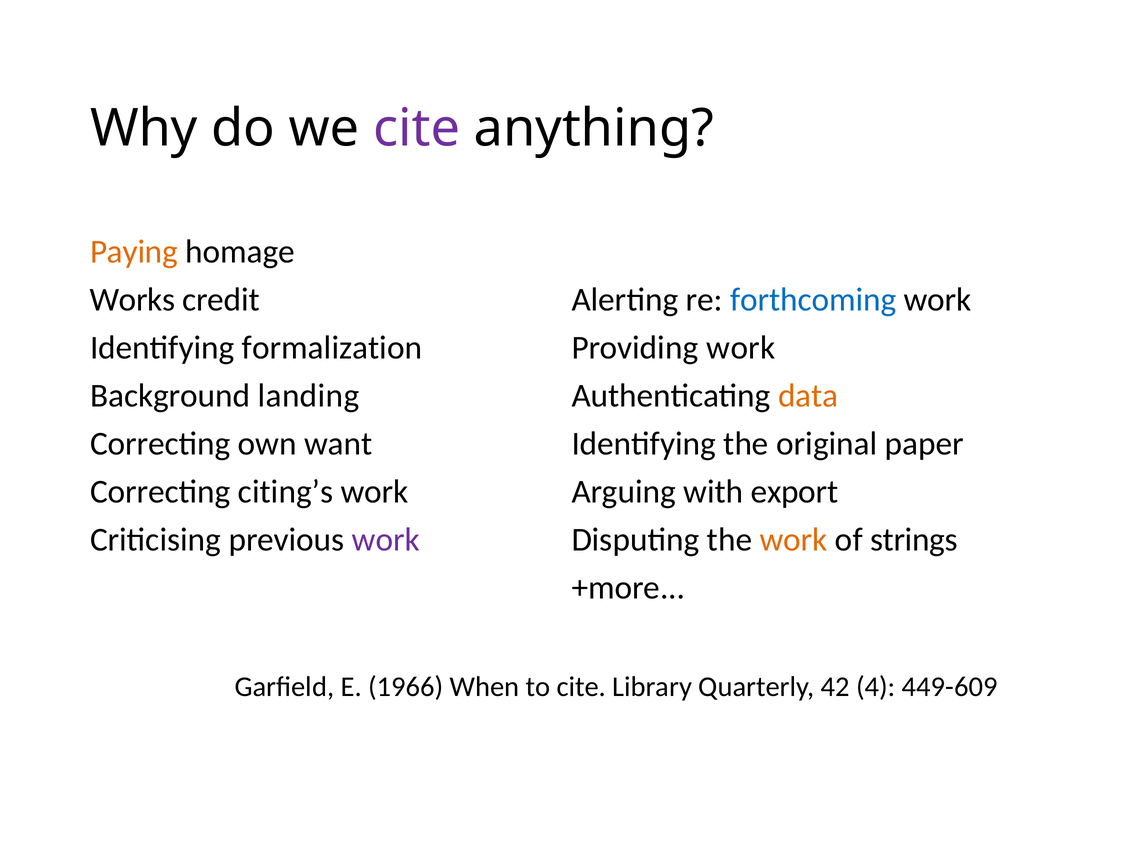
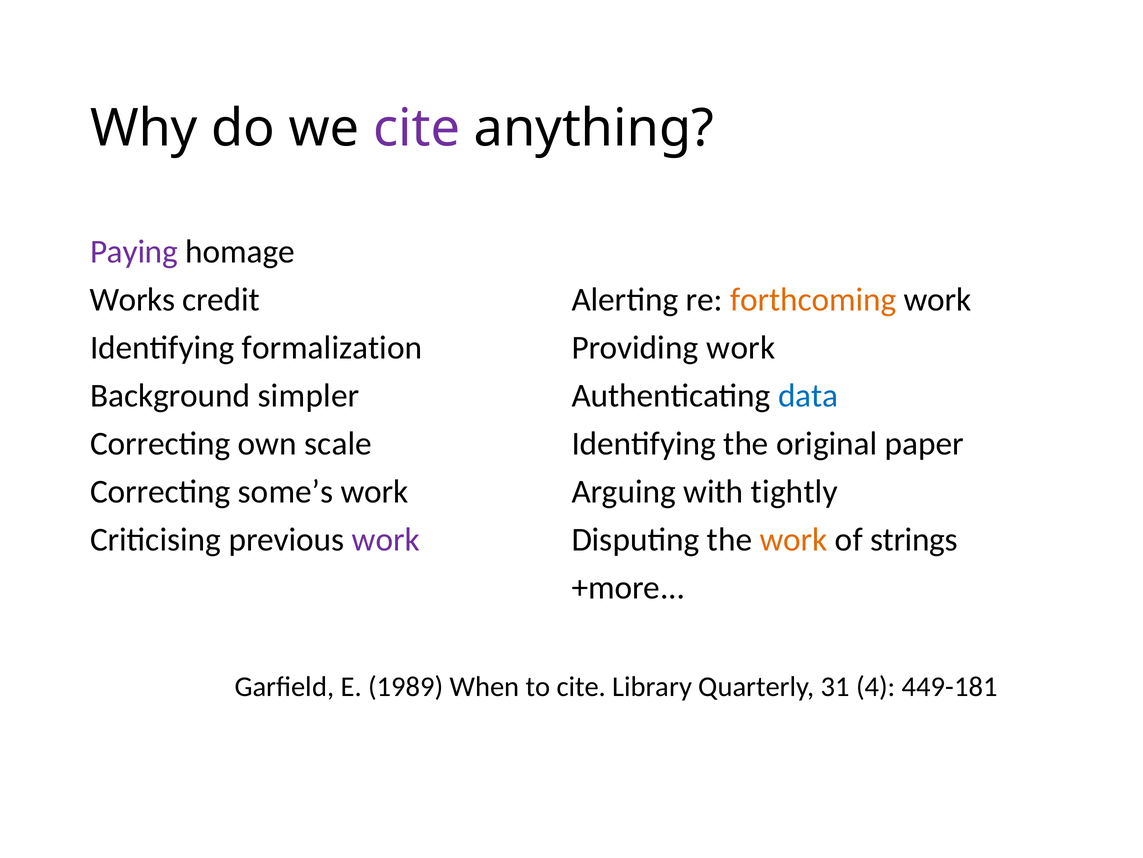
Paying colour: orange -> purple (134, 252)
forthcoming colour: blue -> orange (813, 300)
landing: landing -> simpler (309, 395)
data colour: orange -> blue (808, 395)
want: want -> scale (338, 443)
citing’s: citing’s -> some’s (286, 491)
export: export -> tightly (794, 491)
1966: 1966 -> 1989 (406, 686)
42: 42 -> 31 (835, 686)
449-609: 449-609 -> 449-181 (950, 686)
